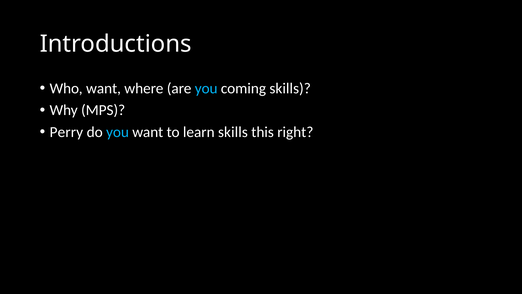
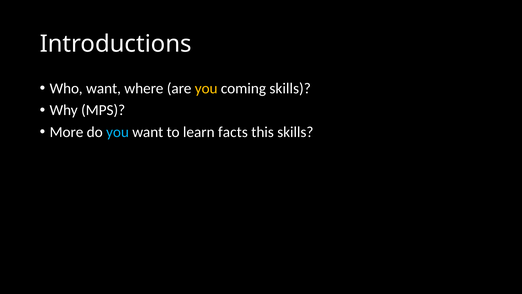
you colour: light blue -> yellow (206, 88)
Perry: Perry -> More (66, 132)
learn skills: skills -> facts (233, 132)
this right: right -> skills (295, 132)
